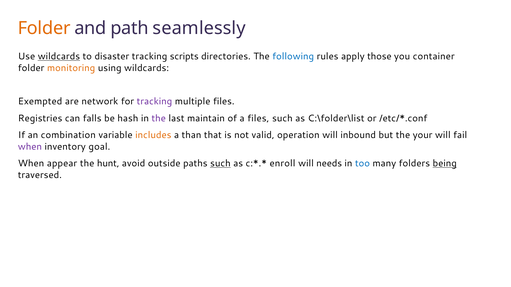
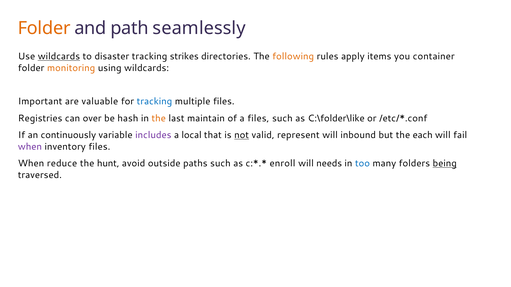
scripts: scripts -> strikes (184, 56)
following colour: blue -> orange (293, 56)
those: those -> items (379, 56)
Exempted: Exempted -> Important (40, 102)
network: network -> valuable (100, 102)
tracking colour: purple -> blue (154, 102)
falls: falls -> over (92, 118)
the colour: purple -> orange (159, 118)
C:\folder\list: C:\folder\list -> C:\folder\like (336, 118)
combination: combination -> continuously (68, 135)
includes colour: orange -> purple (153, 135)
than: than -> local (192, 135)
not underline: none -> present (242, 135)
operation: operation -> represent (298, 135)
your: your -> each (423, 135)
inventory goal: goal -> files (99, 147)
appear: appear -> reduce (62, 164)
such underline: present -> none (220, 164)
